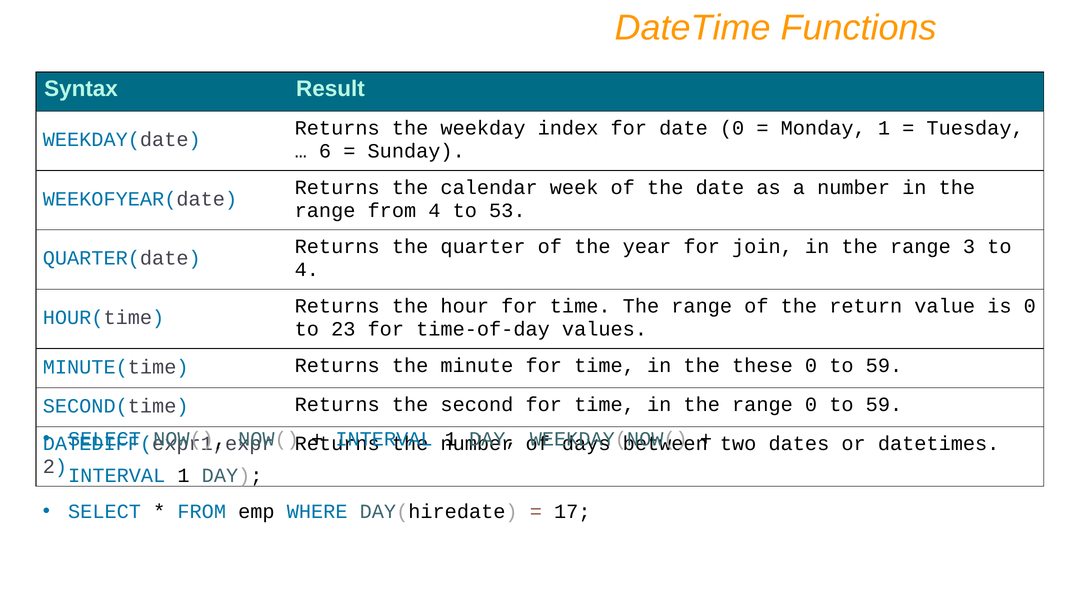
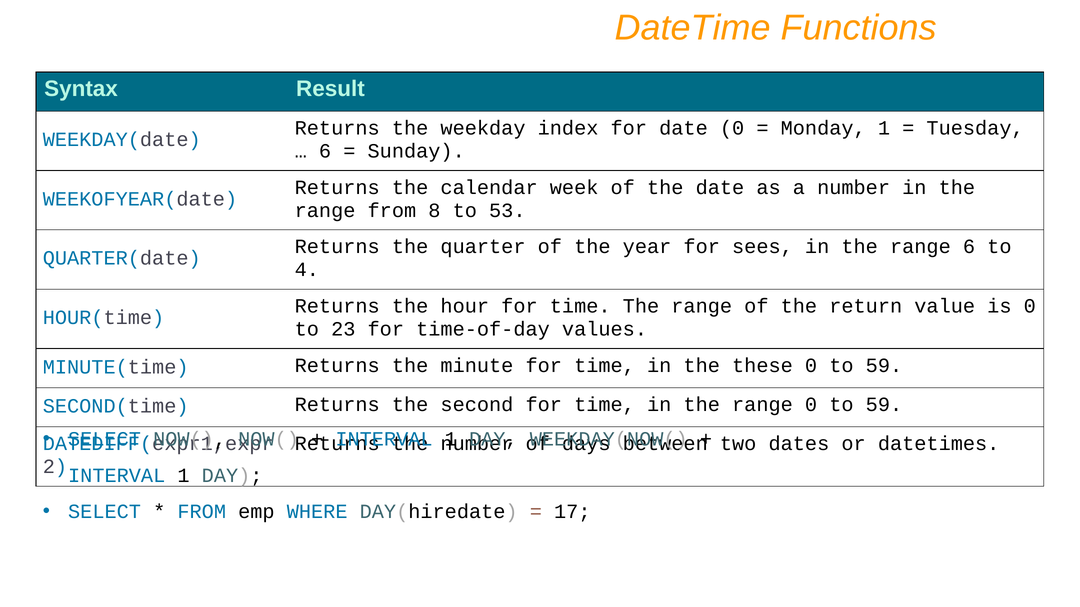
from 4: 4 -> 8 (434, 211)
join: join -> sees (762, 247)
range 3: 3 -> 6 (969, 247)
